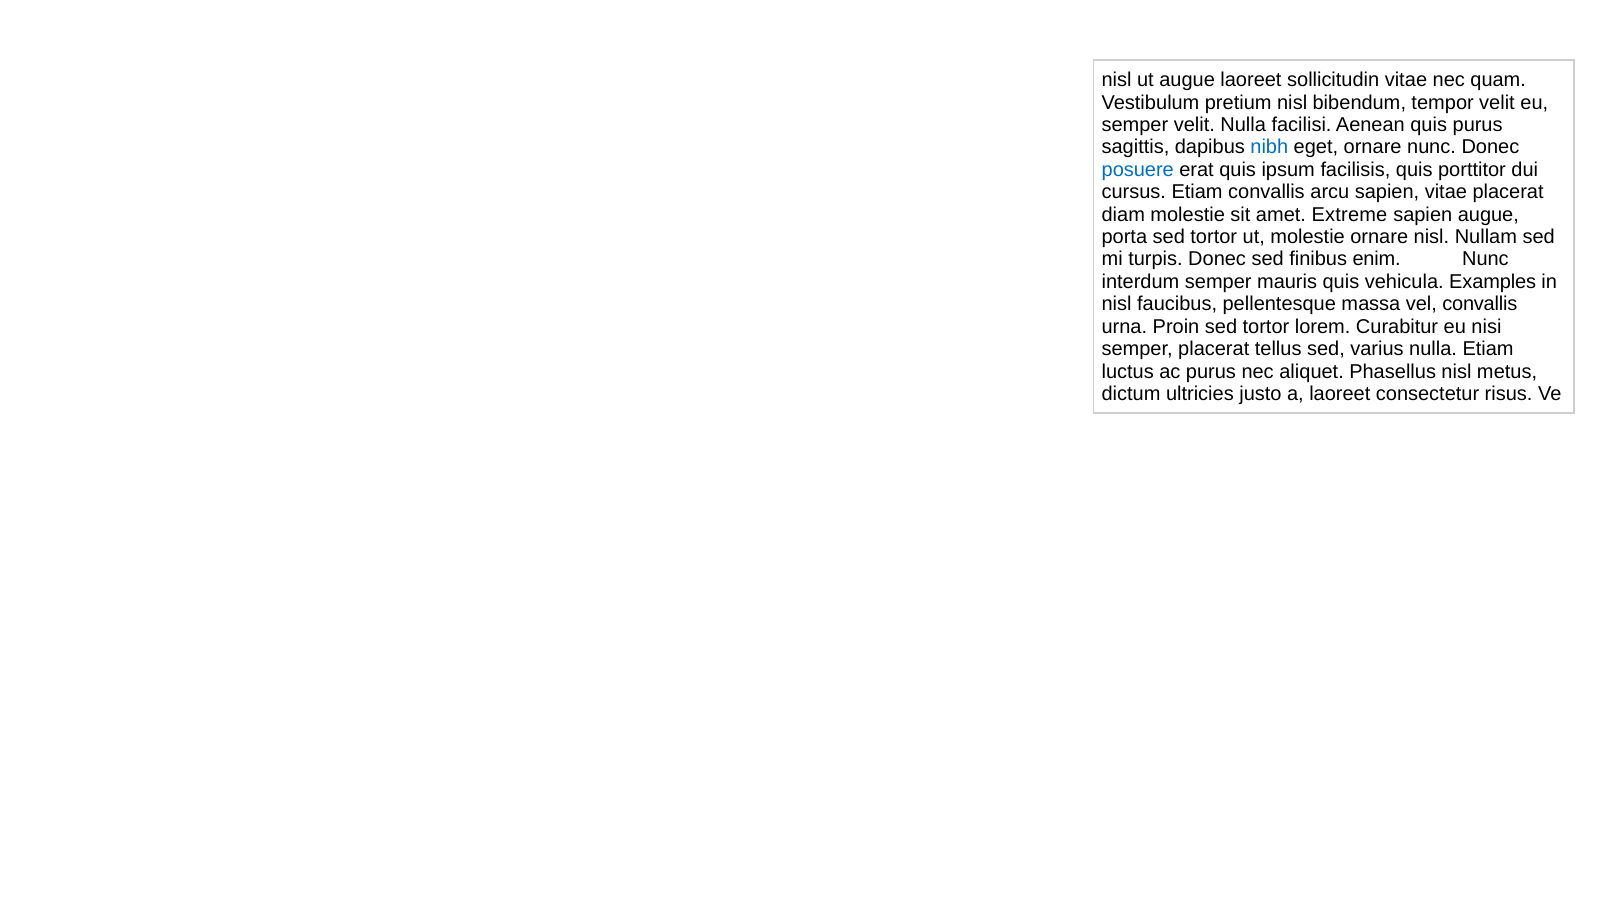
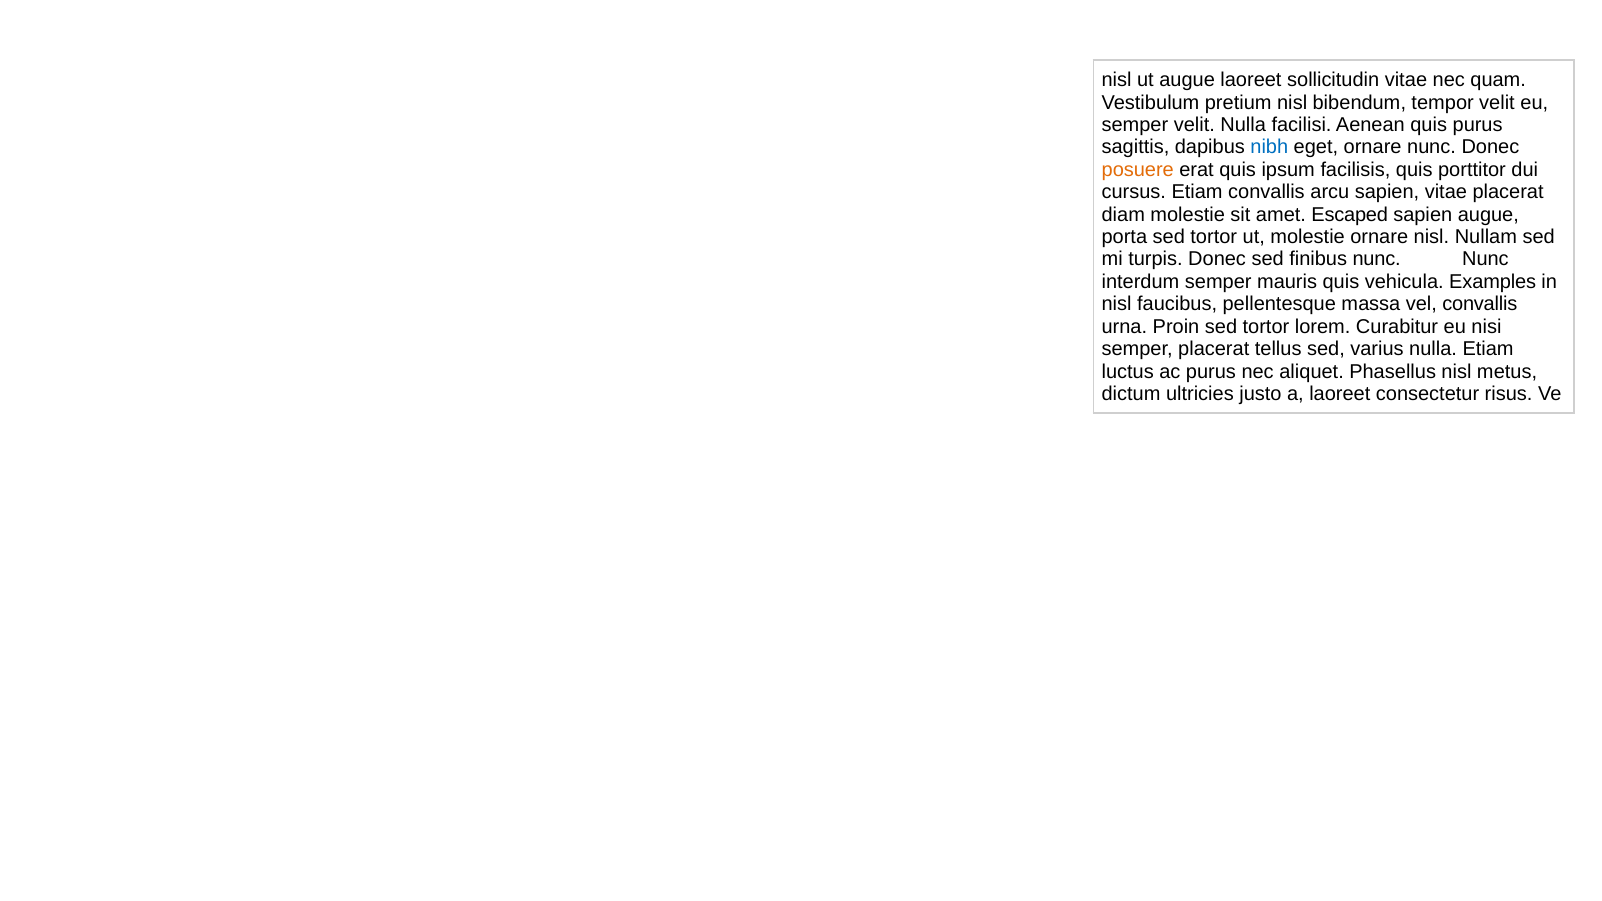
posuere colour: blue -> orange (1138, 170)
Extreme: Extreme -> Escaped (1350, 215)
finibus enim: enim -> nunc (1377, 259)
